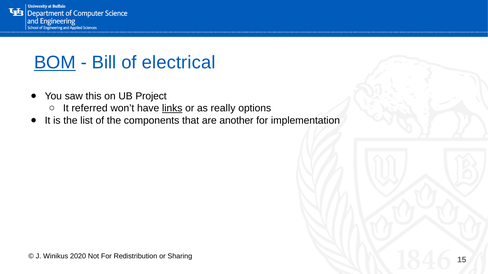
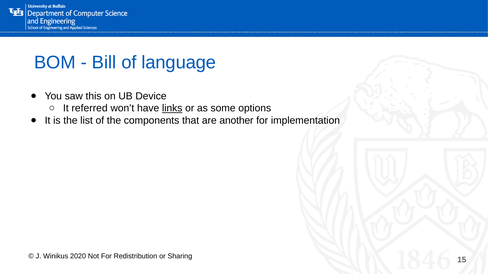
BOM underline: present -> none (55, 63)
electrical: electrical -> language (179, 63)
Project: Project -> Device (151, 96)
really: really -> some (223, 108)
